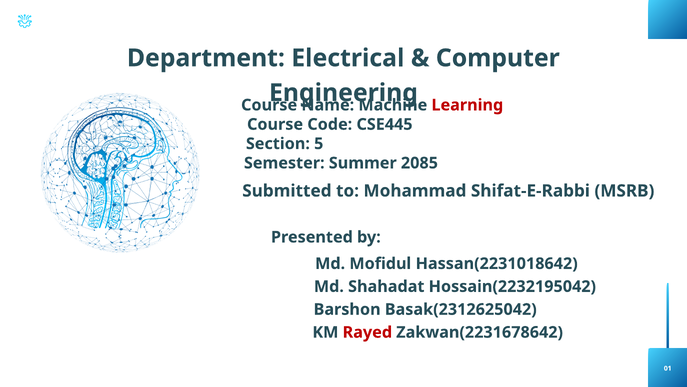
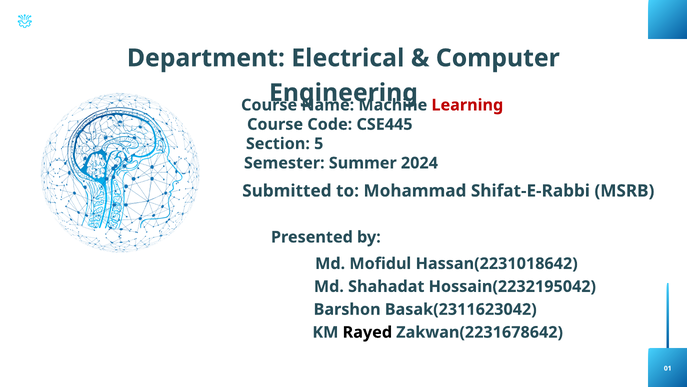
2085: 2085 -> 2024 (419, 163)
Basak(2312625042: Basak(2312625042 -> Basak(2311623042 (461, 309)
Rayed colour: red -> black (367, 332)
